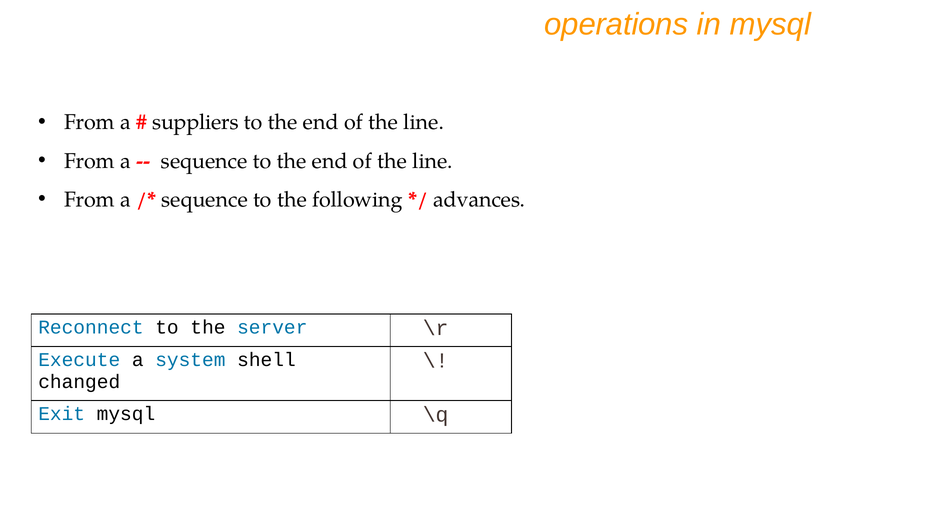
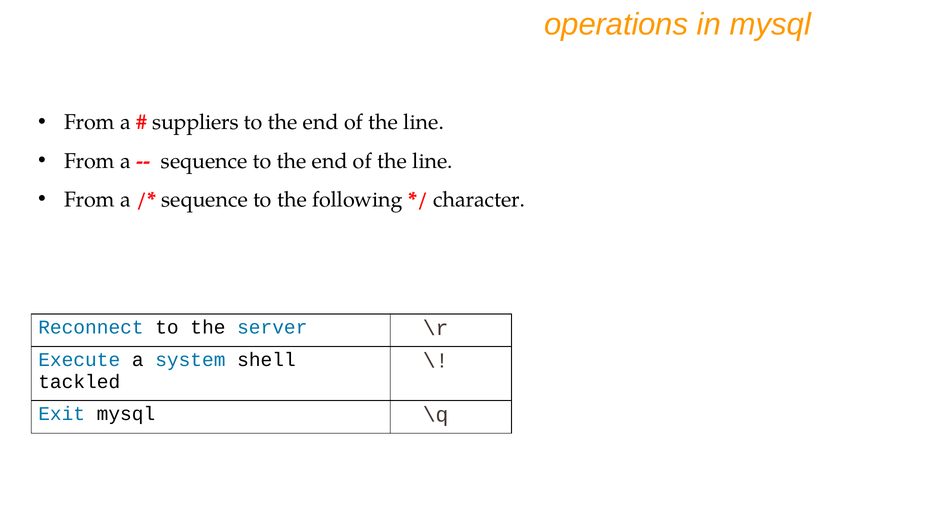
advances: advances -> character (479, 199)
changed: changed -> tackled (79, 382)
